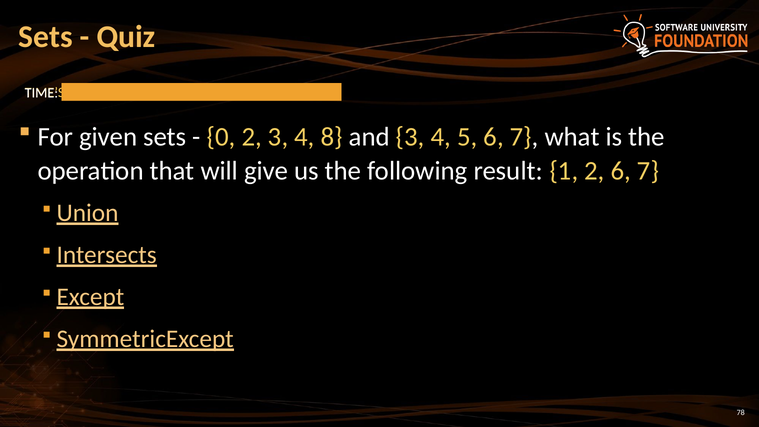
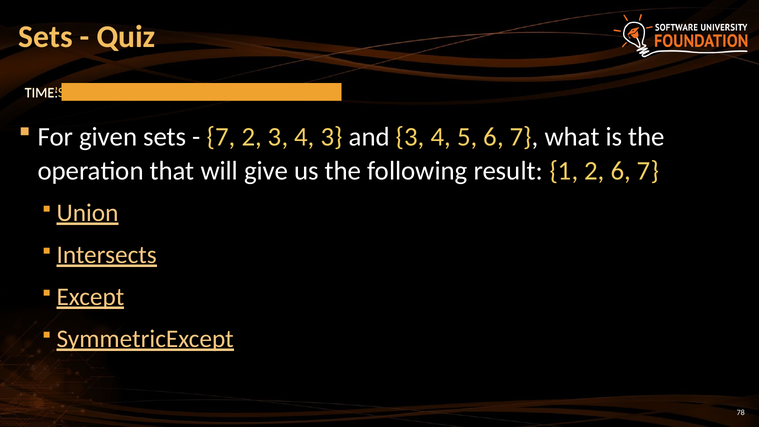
0: 0 -> 7 (221, 137)
4 8: 8 -> 3 (332, 137)
